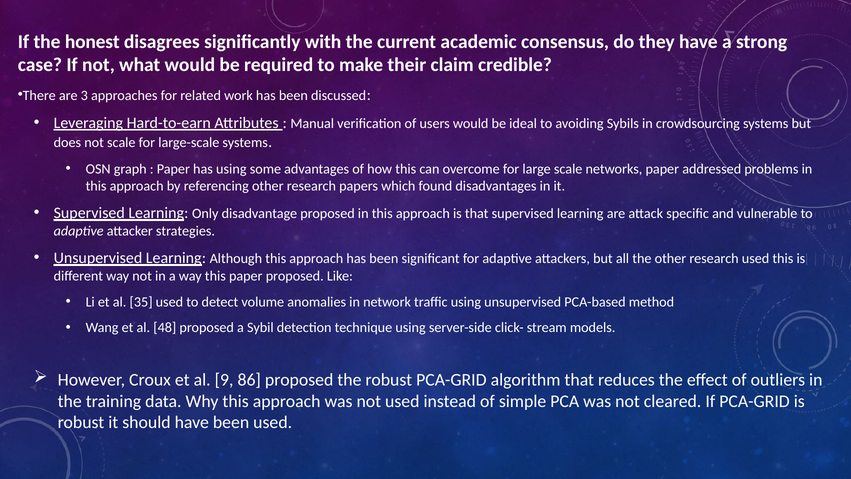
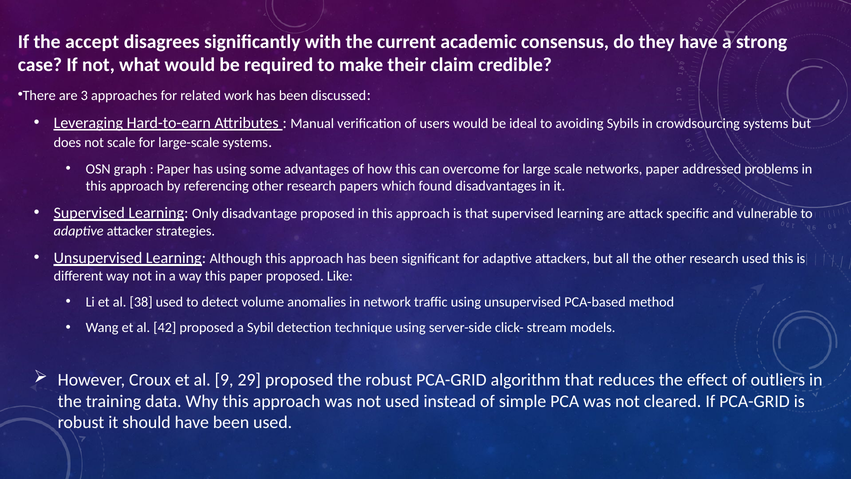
honest: honest -> accept (92, 42)
35: 35 -> 38 (141, 302)
48: 48 -> 42 (165, 328)
86: 86 -> 29 (249, 380)
